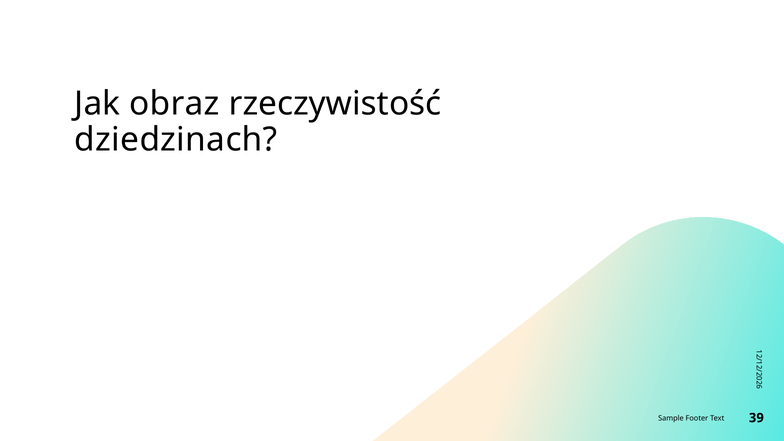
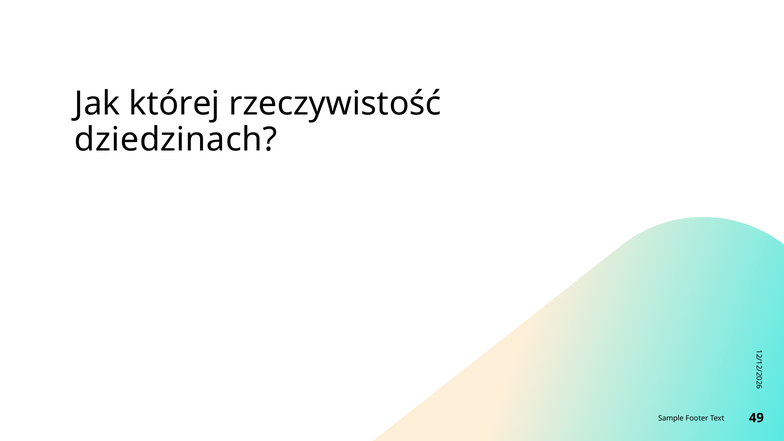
obraz: obraz -> której (174, 104)
39: 39 -> 49 (756, 418)
